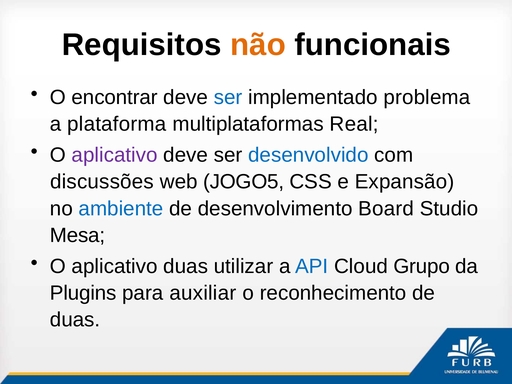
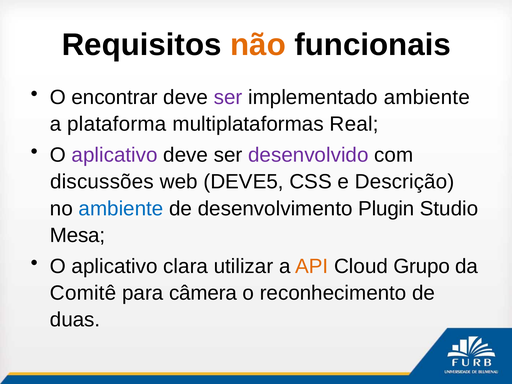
ser colour: blue -> purple (228, 97)
implementado problema: problema -> ambiente (427, 97)
desenvolvido colour: blue -> purple (308, 155)
JOGO5: JOGO5 -> DEVE5 (244, 182)
Expansão: Expansão -> Descrição (405, 182)
Board: Board -> Plugin (386, 209)
aplicativo duas: duas -> clara (186, 266)
API colour: blue -> orange (312, 266)
Plugins: Plugins -> Comitê (83, 293)
auxiliar: auxiliar -> câmera (203, 293)
